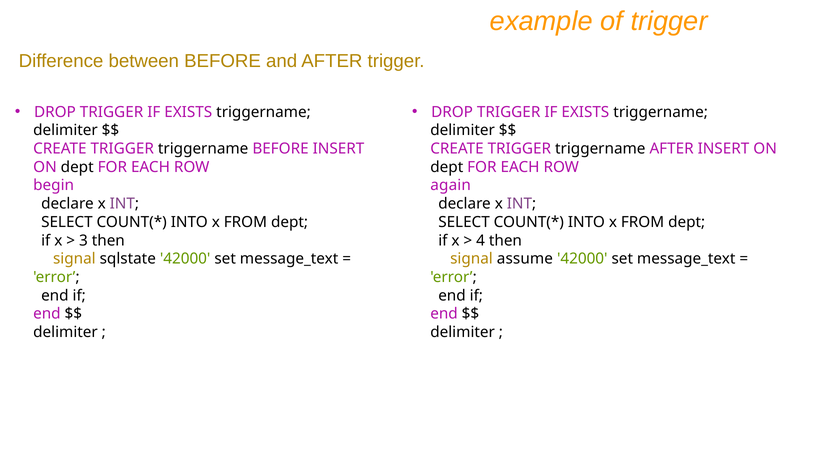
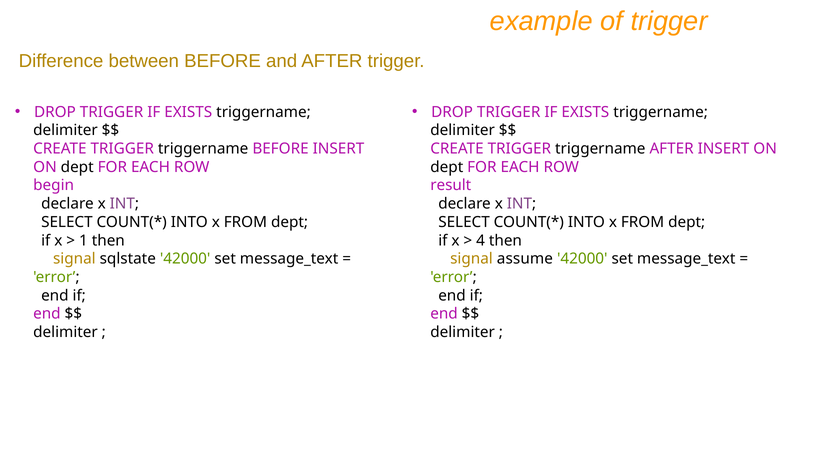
again: again -> result (451, 185)
3: 3 -> 1 (83, 240)
